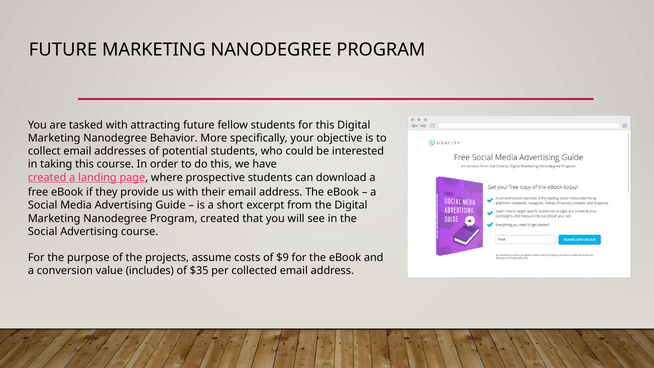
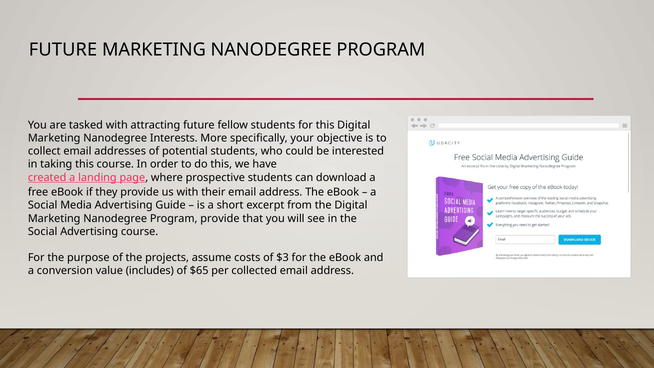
Behavior: Behavior -> Interests (174, 138)
Program created: created -> provide (220, 218)
$9: $9 -> $3 (283, 258)
$35: $35 -> $65 (199, 271)
